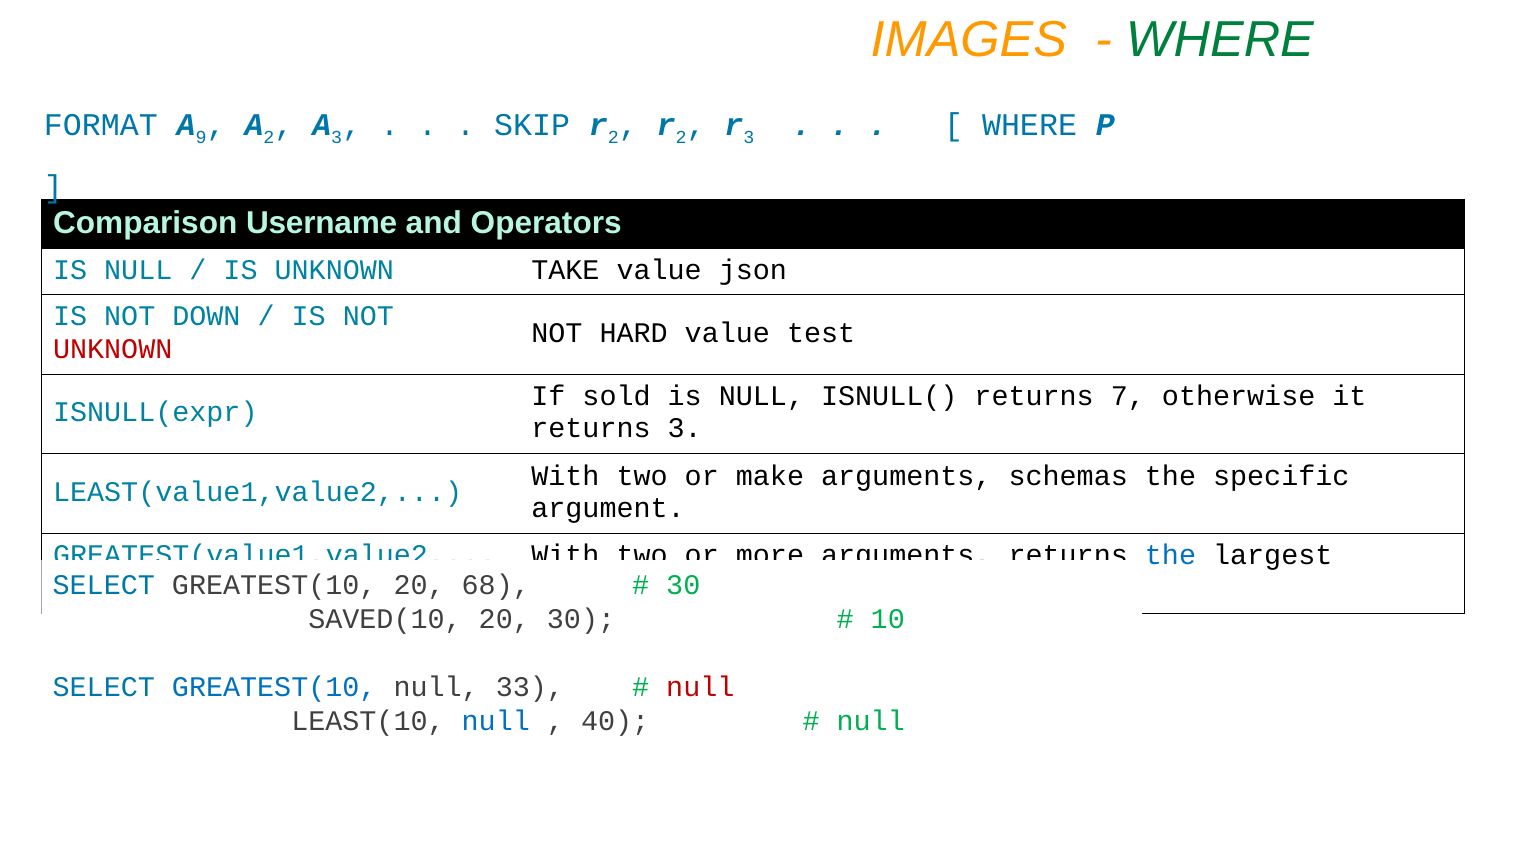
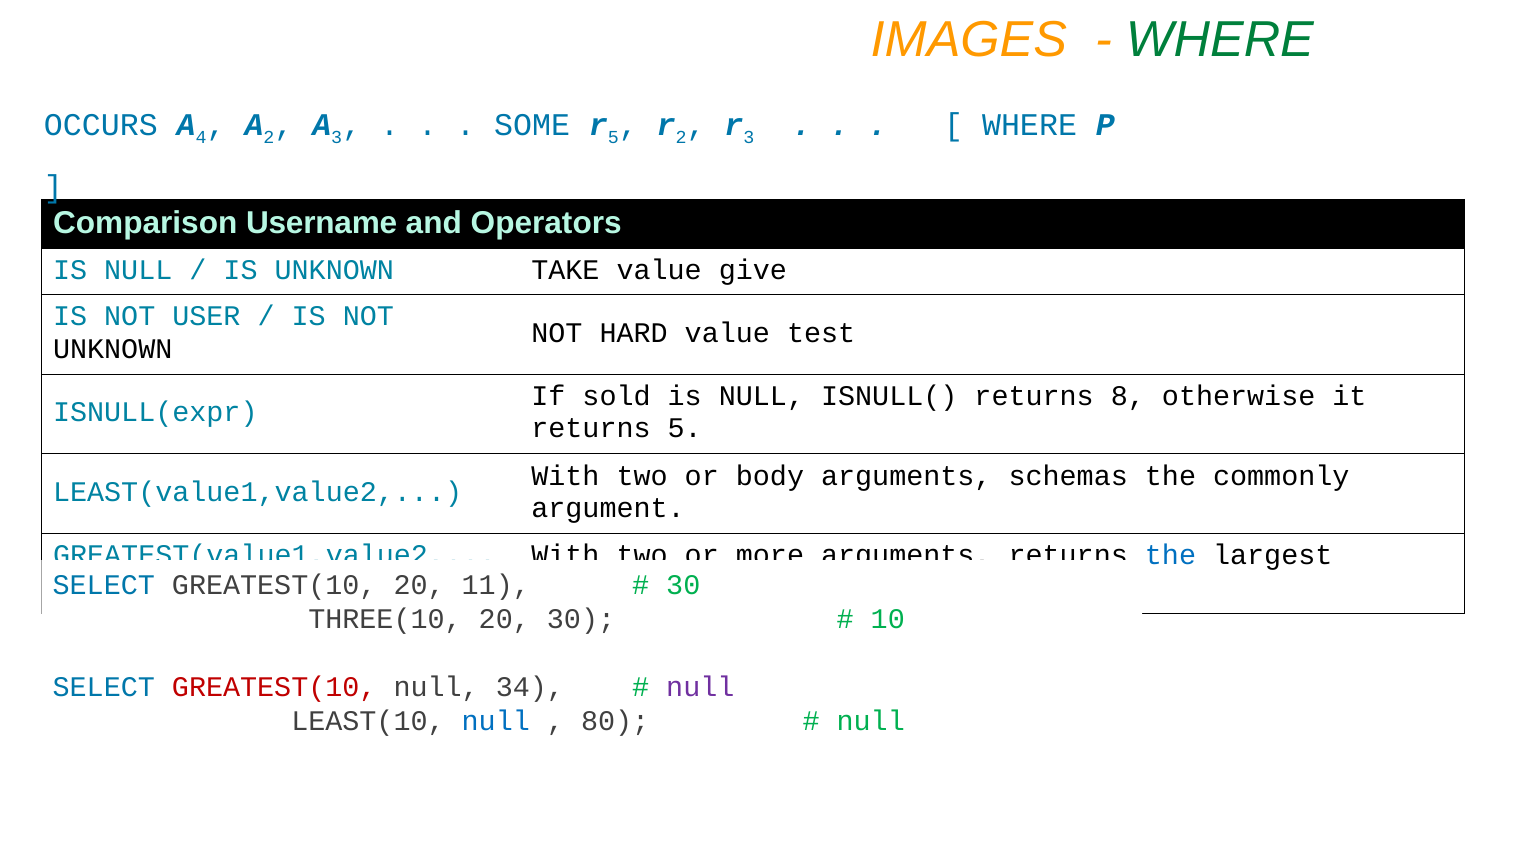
FORMAT: FORMAT -> OCCURS (101, 125)
9: 9 -> 4 (201, 137)
SKIP: SKIP -> SOME (532, 125)
2: 2 -> 5 (613, 137)
json: json -> give (753, 270)
DOWN: DOWN -> USER (206, 317)
UNKNOWN colour: red -> black (113, 349)
7: 7 -> 8 (1128, 396)
returns 3: 3 -> 5 (685, 428)
make: make -> body (770, 476)
specific: specific -> commonly (1281, 476)
68: 68 -> 11 (496, 585)
SAVED(10: SAVED(10 -> THREE(10 (385, 619)
GREATEST(10 colour: blue -> red (274, 687)
33: 33 -> 34 (530, 687)
null colour: red -> purple (700, 687)
40: 40 -> 80 (615, 721)
